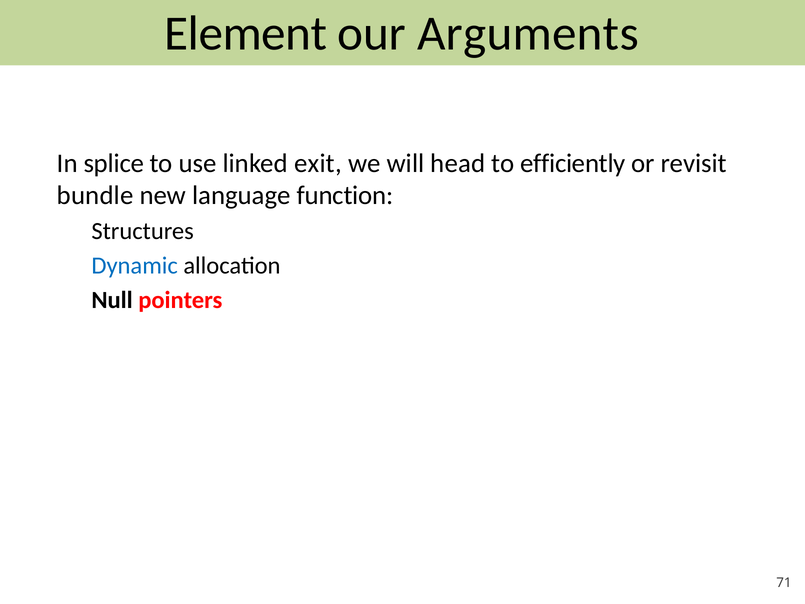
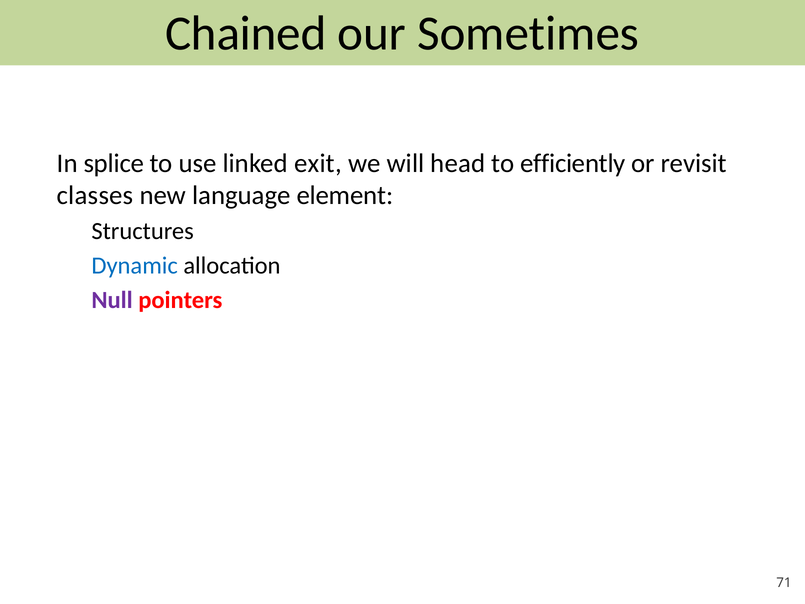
Element: Element -> Chained (246, 34)
Arguments: Arguments -> Sometimes (528, 34)
bundle: bundle -> classes (95, 195)
function: function -> element (345, 195)
Null colour: black -> purple (112, 300)
